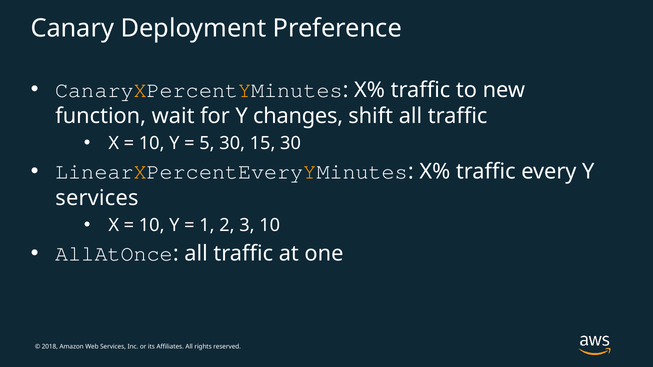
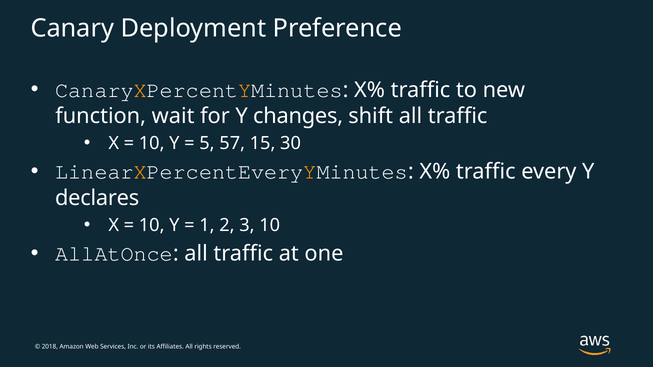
5 30: 30 -> 57 (232, 143)
services: services -> declares (97, 198)
